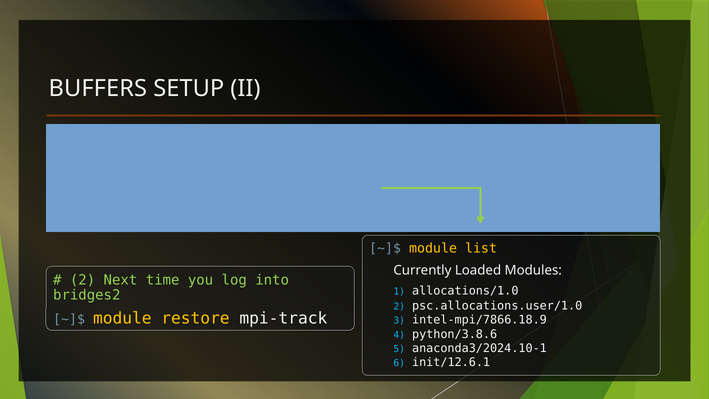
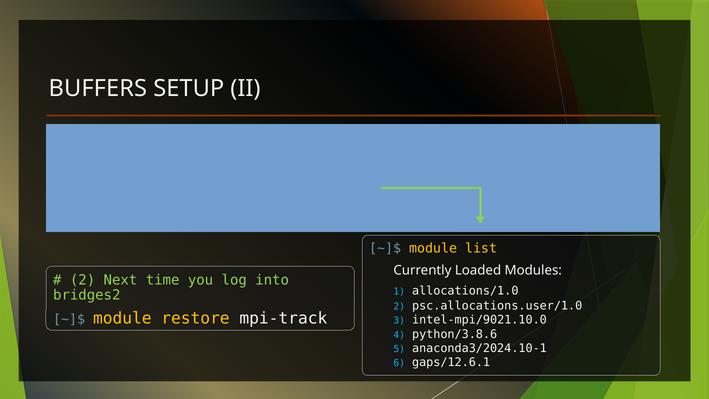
intel-mpi/7866.18.9: intel-mpi/7866.18.9 -> intel-mpi/9021.10.0 (479, 320)
init/12.6.1: init/12.6.1 -> gaps/12.6.1 (451, 362)
